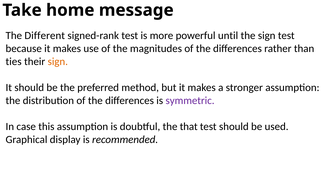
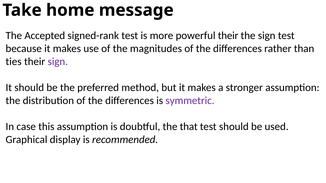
Different: Different -> Accepted (45, 36)
powerful until: until -> their (228, 36)
sign colour: orange -> purple (58, 62)
